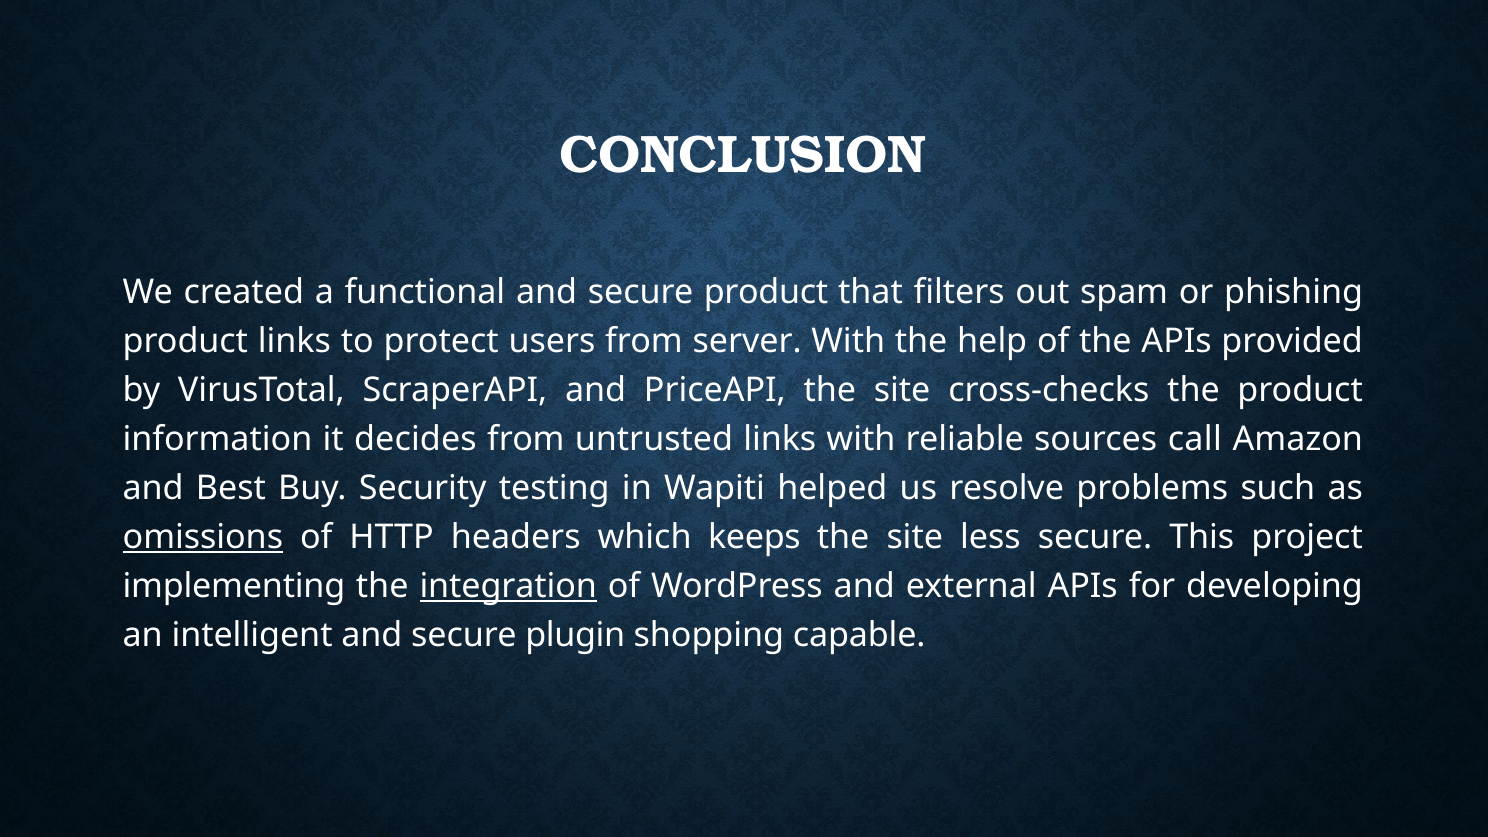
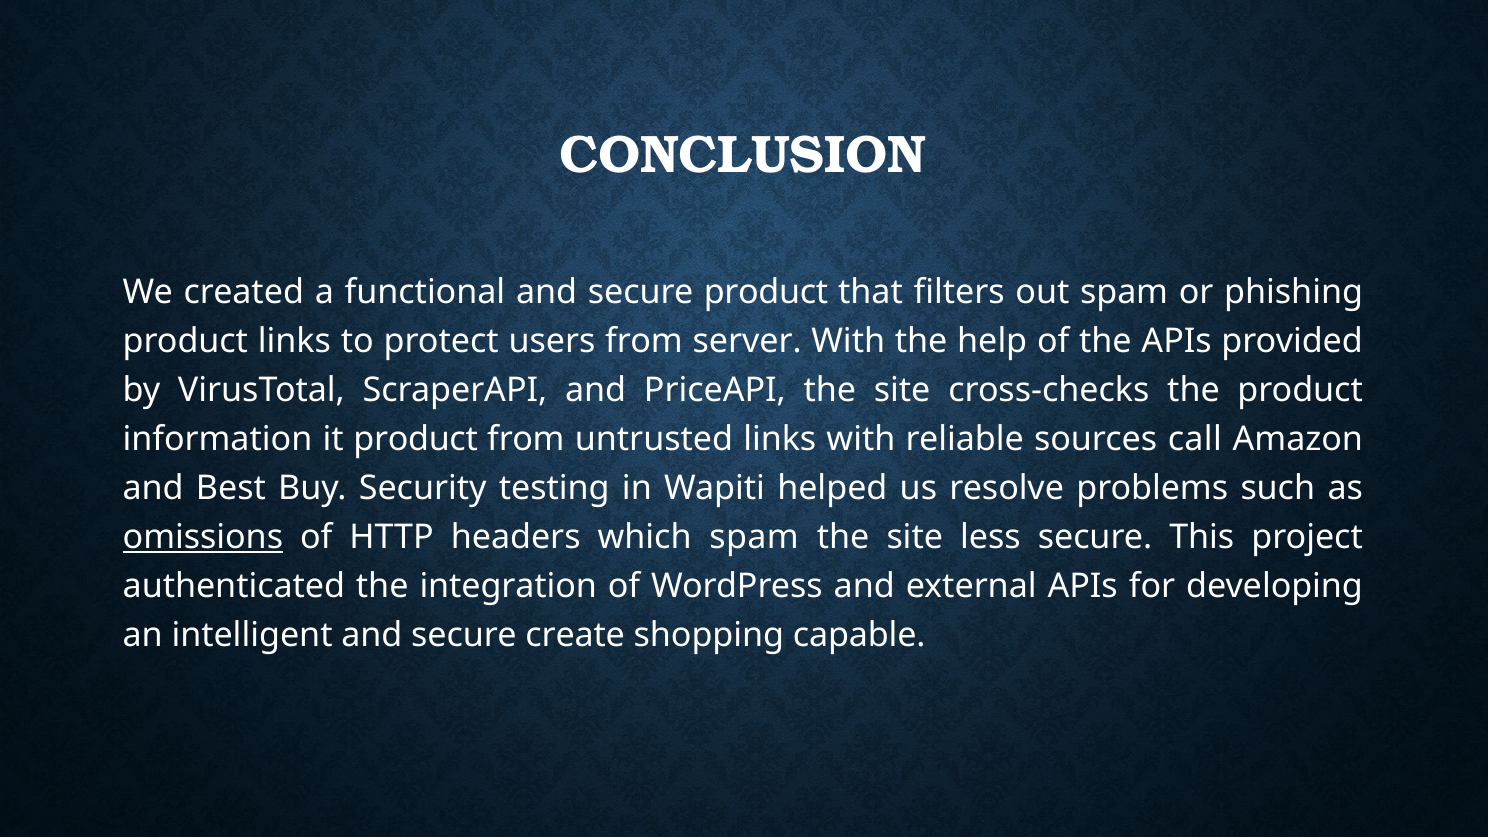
it decides: decides -> product (416, 439)
which keeps: keeps -> spam (754, 538)
implementing: implementing -> authenticated (234, 587)
integration underline: present -> none (508, 587)
plugin: plugin -> create (575, 636)
